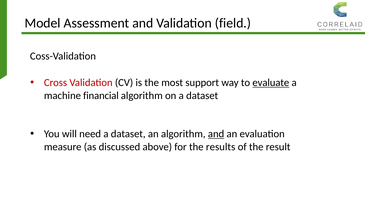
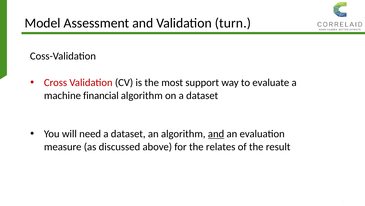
field: field -> turn (233, 23)
evaluate underline: present -> none (271, 82)
results: results -> relates (221, 146)
